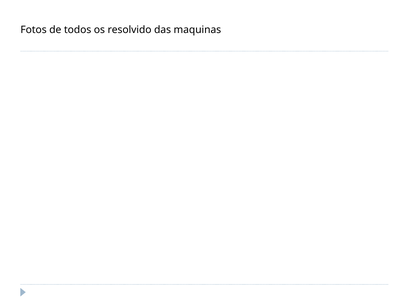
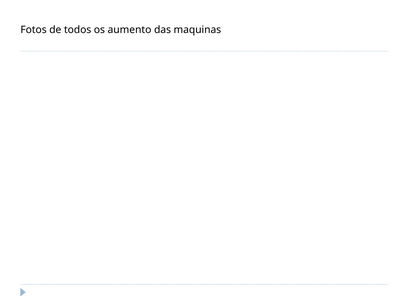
resolvido: resolvido -> aumento (130, 30)
